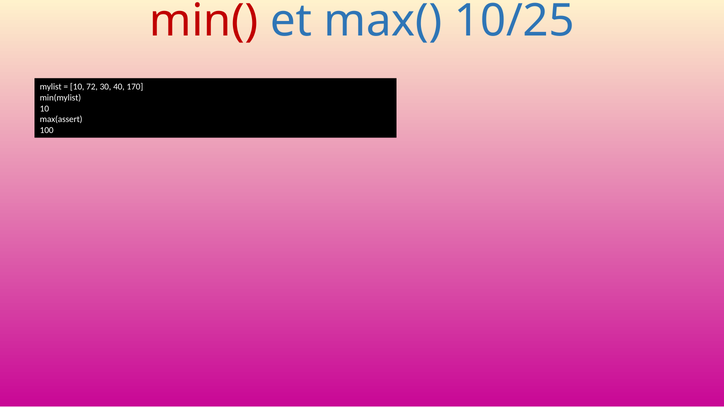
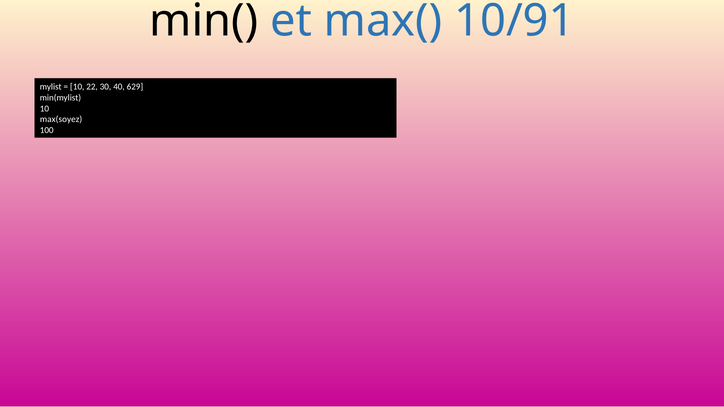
min( colour: red -> black (204, 21)
10/25: 10/25 -> 10/91 (514, 21)
72: 72 -> 22 (92, 87)
170: 170 -> 629 (135, 87)
max(assert: max(assert -> max(soyez (61, 120)
